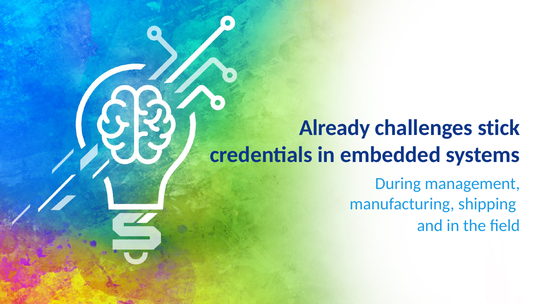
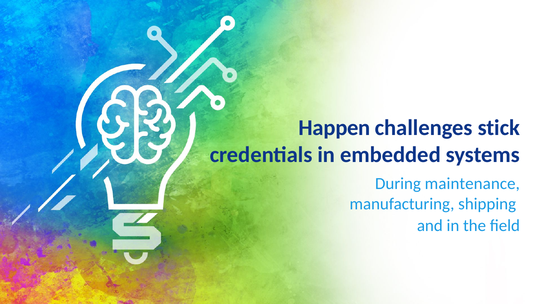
Already: Already -> Happen (335, 128)
management: management -> maintenance (472, 184)
